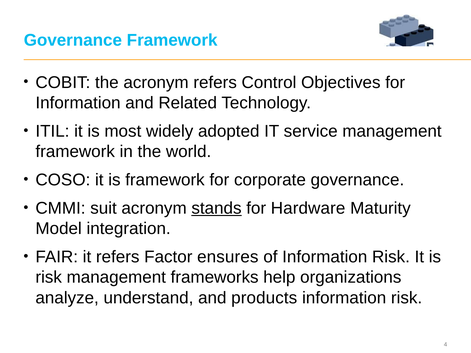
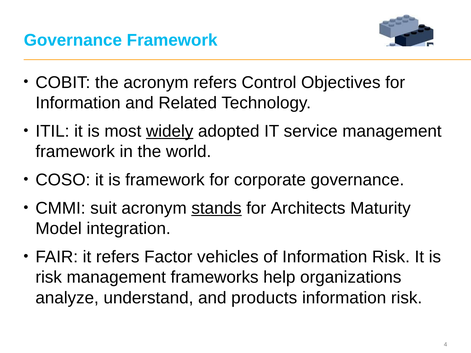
widely underline: none -> present (170, 131)
Hardware: Hardware -> Architects (308, 208)
ensures: ensures -> vehicles (228, 257)
